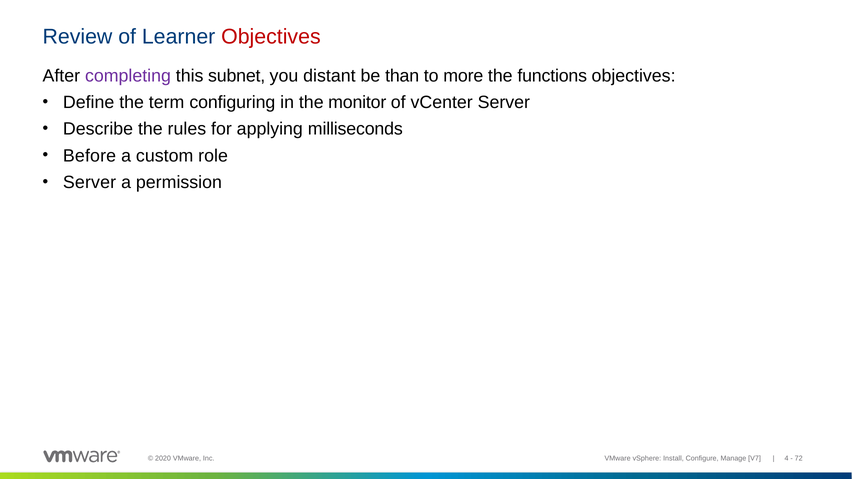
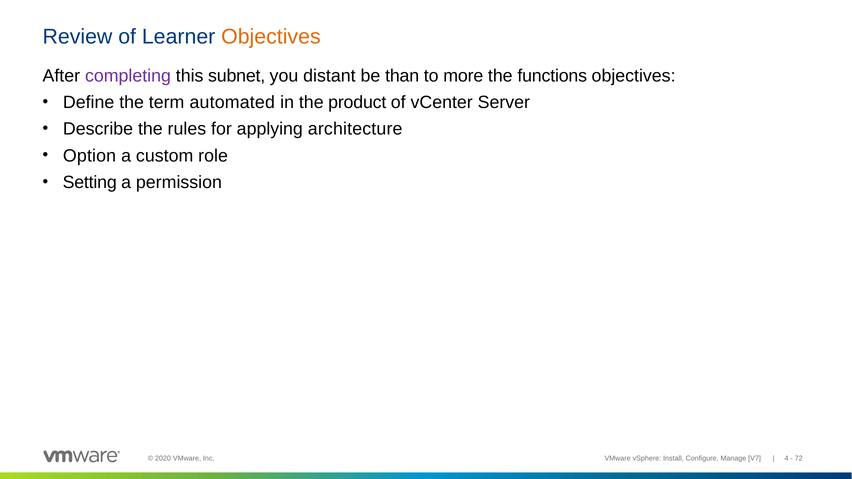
Objectives colour: red -> orange (271, 37)
configuring: configuring -> automated (232, 102)
monitor: monitor -> product (357, 102)
milliseconds: milliseconds -> architecture (355, 129)
Before: Before -> Option (90, 156)
Server: Server -> Setting (90, 182)
